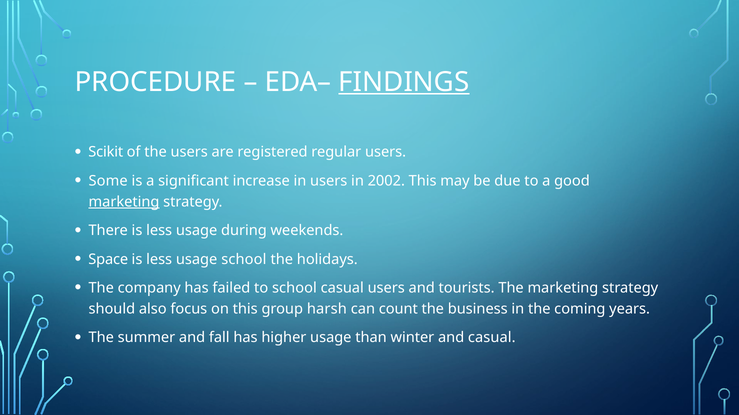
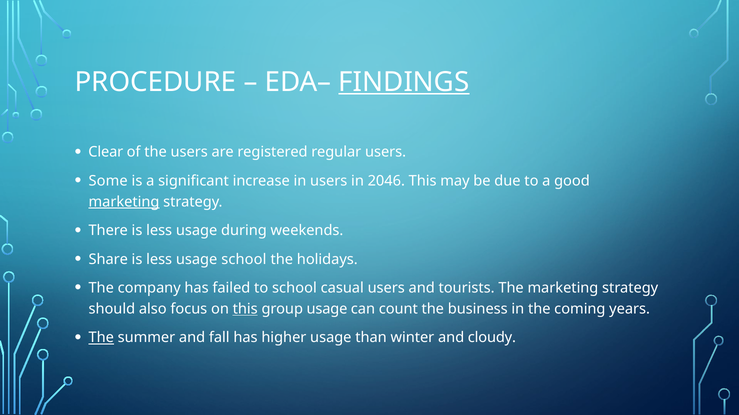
Scikit: Scikit -> Clear (106, 152)
2002: 2002 -> 2046 (386, 181)
Space: Space -> Share (108, 260)
this underline: none -> present (245, 309)
group harsh: harsh -> usage (327, 309)
The underline: none -> present (101, 338)
and casual: casual -> cloudy (492, 338)
